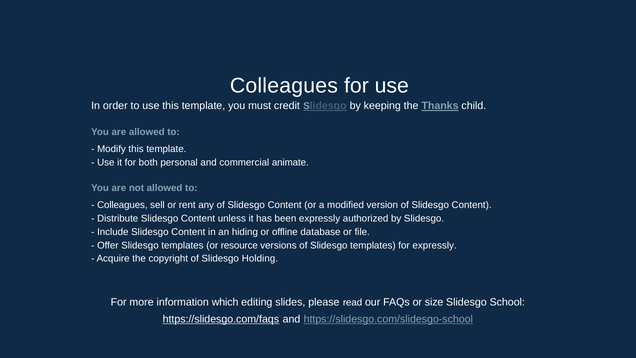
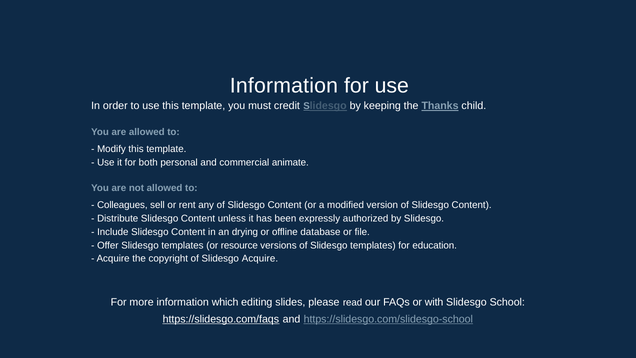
Colleagues: Colleagues -> Information (284, 85)
hiding: hiding -> drying (245, 232)
for expressly: expressly -> education (435, 245)
Slidesgo Holding: Holding -> Acquire (260, 259)
size: size -> with (434, 302)
